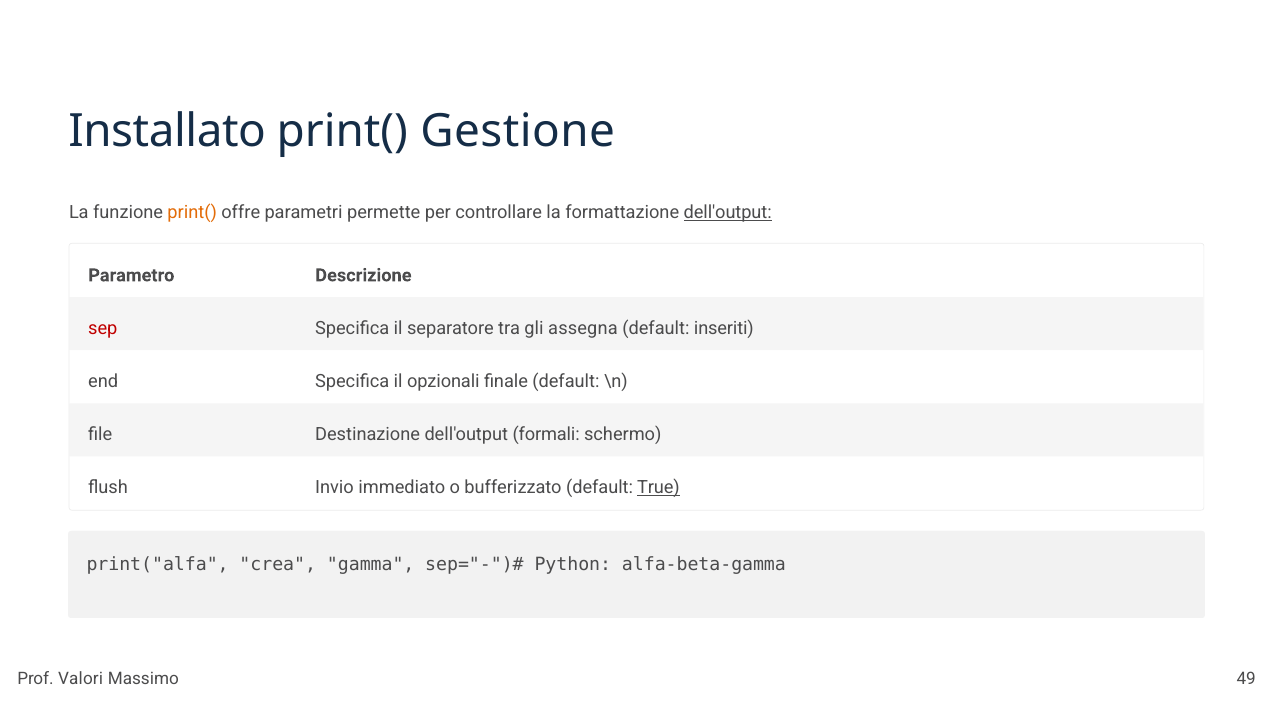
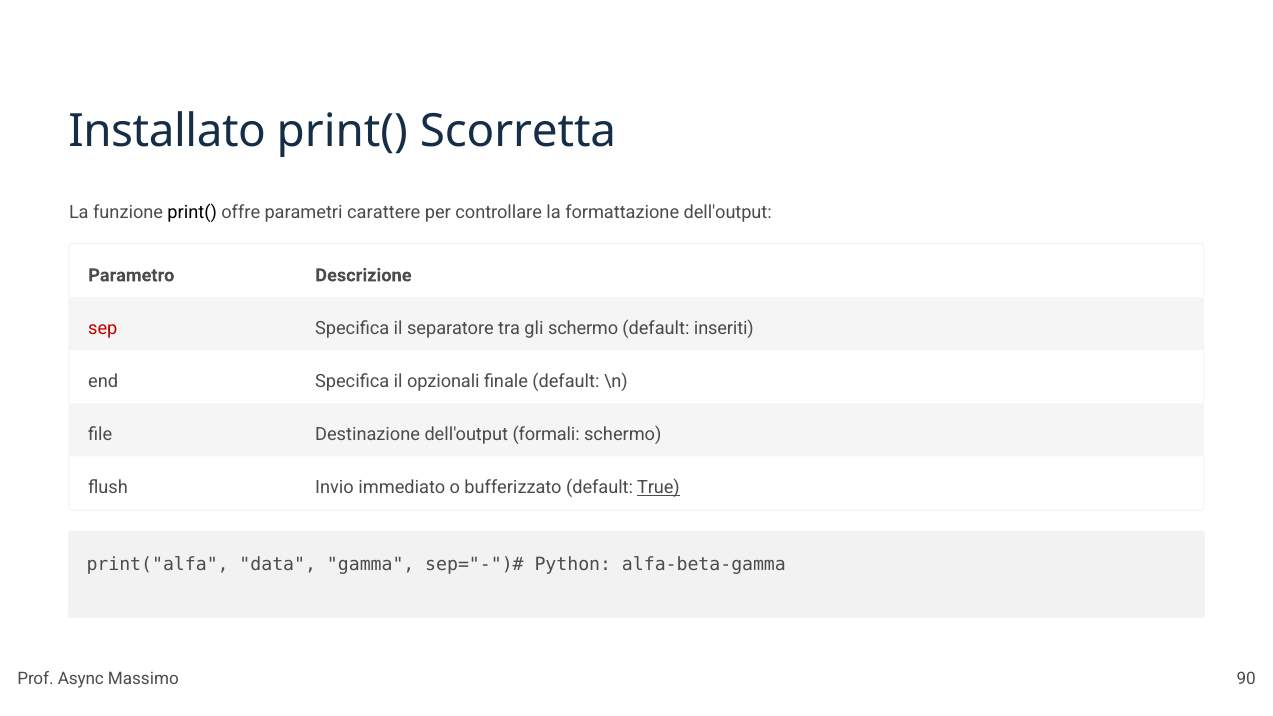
Gestione: Gestione -> Scorretta (518, 131)
print( colour: orange -> black (192, 213)
permette: permette -> carattere (384, 213)
dell'output underline: present -> none (728, 213)
gli assegna: assegna -> schermo (583, 328)
crea: crea -> data (278, 565)
Valori: Valori -> Async (81, 679)
49: 49 -> 90 (1246, 679)
